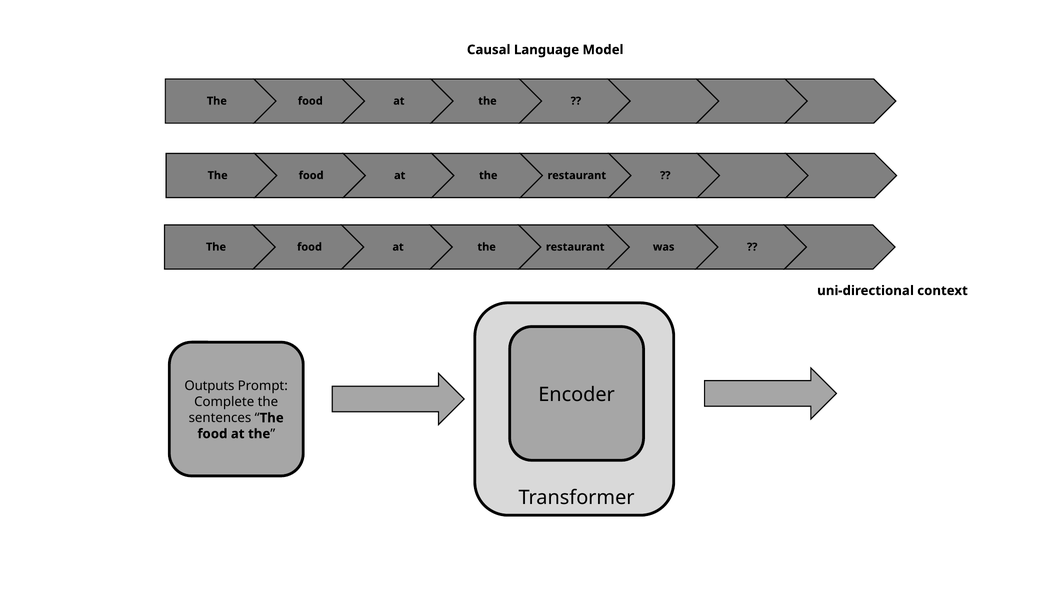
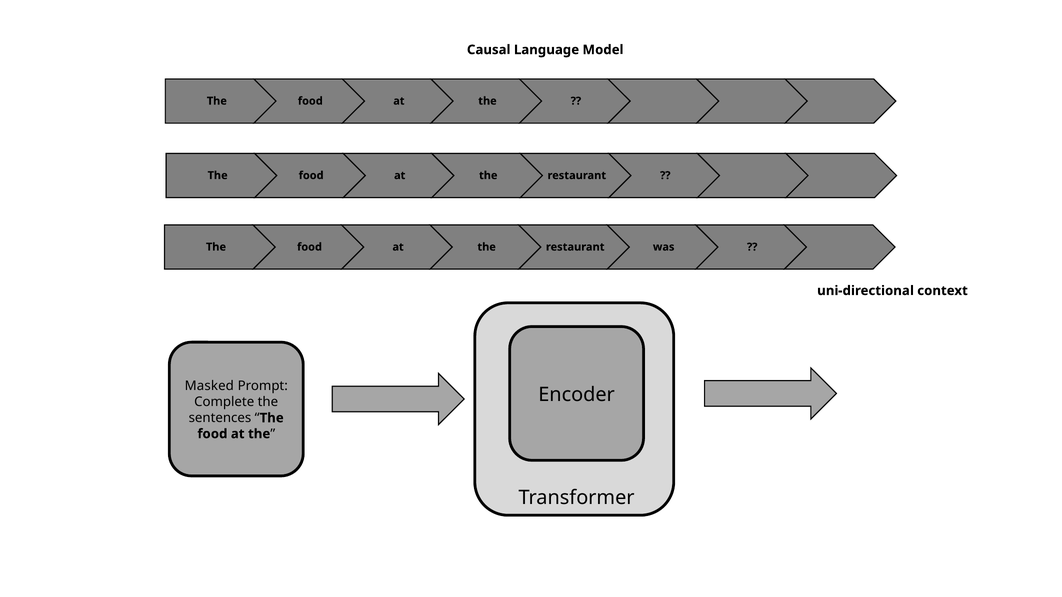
Outputs: Outputs -> Masked (209, 386)
